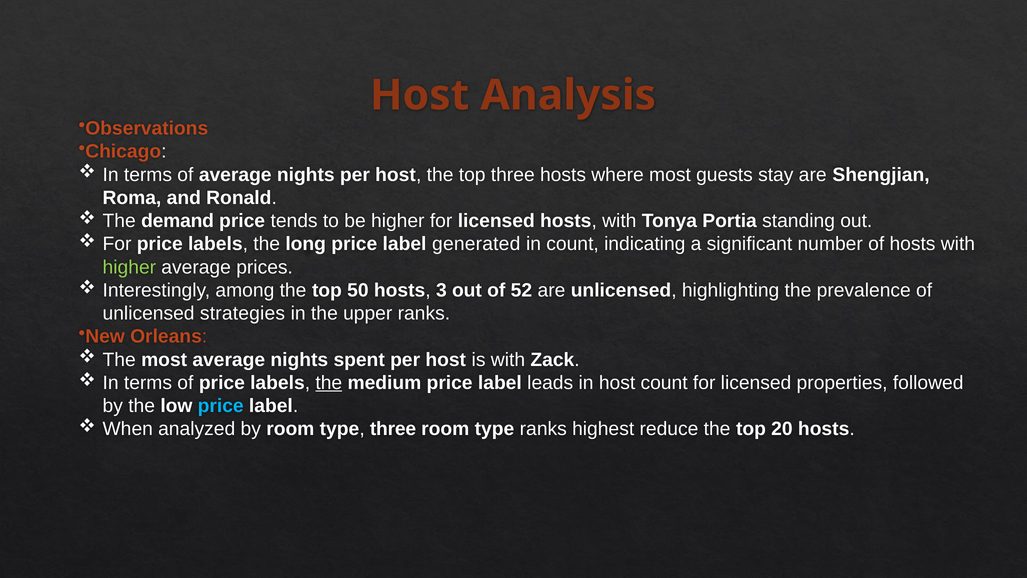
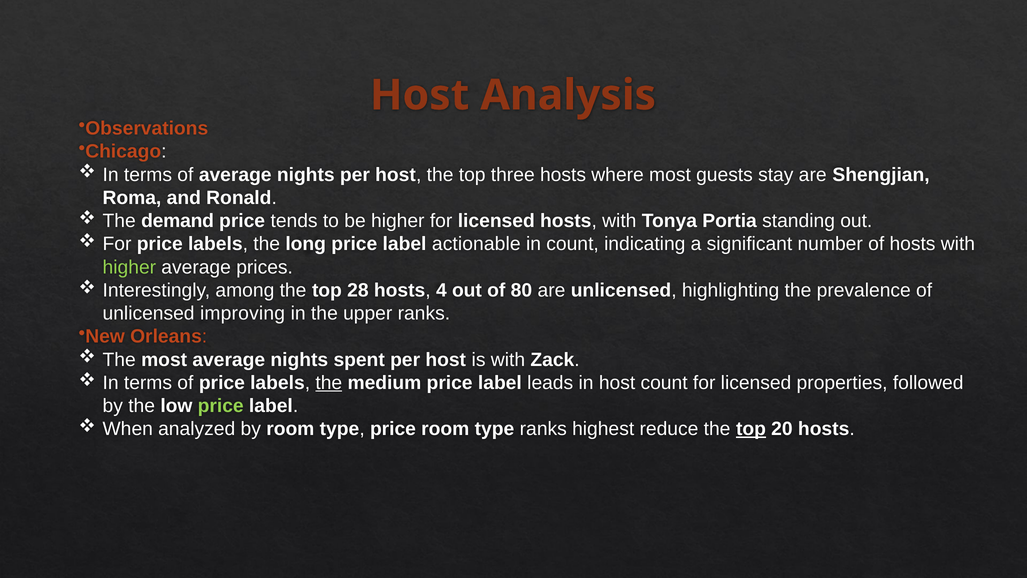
generated: generated -> actionable (476, 244)
50: 50 -> 28 (358, 290)
3: 3 -> 4 (441, 290)
52: 52 -> 80 (521, 290)
strategies: strategies -> improving (243, 313)
price colour: light blue -> light green (221, 406)
type three: three -> price (393, 429)
top underline: none -> present (751, 429)
